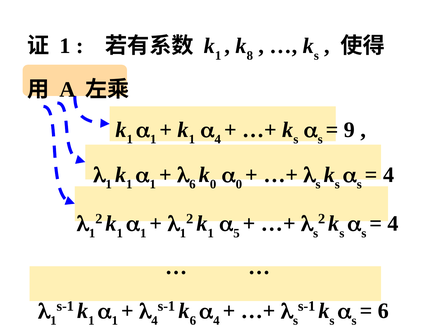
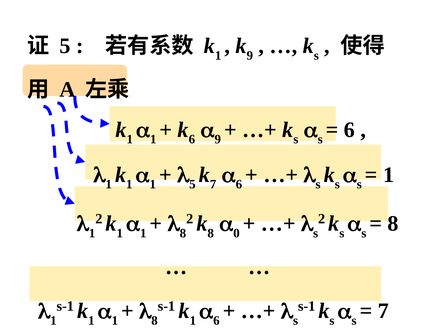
1: 1 -> 5 (65, 46)
8: 8 -> 9 (250, 56)
1: 1 -> 6 (192, 140)
4: 4 -> 9 (218, 140)
9: 9 -> 6 (349, 130)
6: 6 -> 5 (192, 185)
0: 0 -> 7 (213, 185)
0: 0 -> 6 (239, 185)
4: 4 -> 1 (389, 175)
1: 1 -> 8 (183, 233)
1: 1 -> 8 (211, 233)
5: 5 -> 0 (236, 233)
4: 4 -> 8 (393, 224)
4: 4 -> 8 (155, 321)
6: 6 -> 1 (193, 321)
4: 4 -> 6 (216, 321)
6: 6 -> 7 (383, 311)
